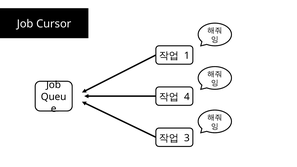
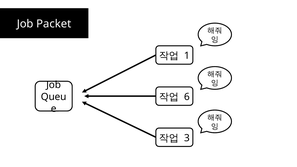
Cursor: Cursor -> Packet (54, 24)
4: 4 -> 6 (187, 97)
